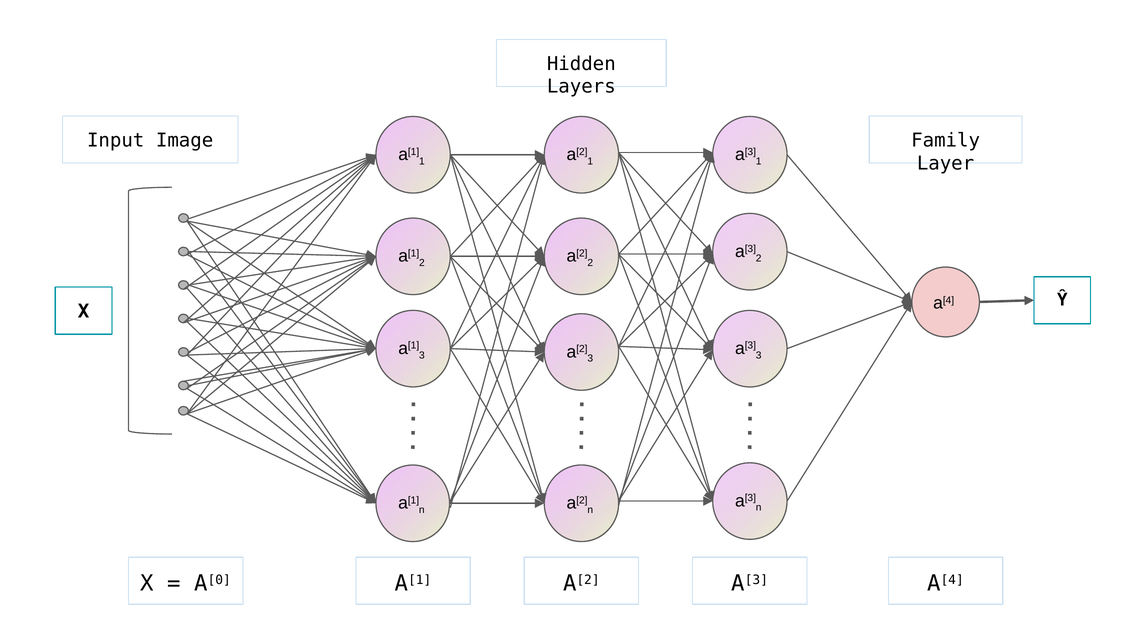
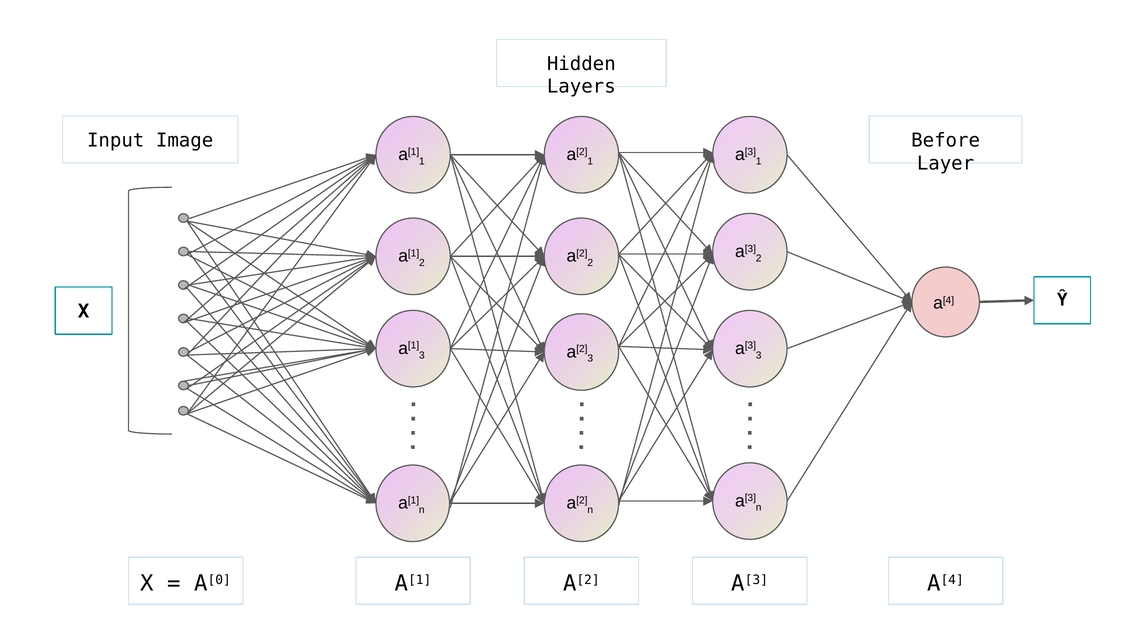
Family: Family -> Before (946, 140)
